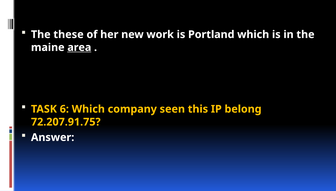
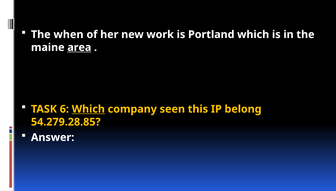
these: these -> when (69, 35)
Which underline: none -> present (88, 109)
72.207.91.75: 72.207.91.75 -> 54.279.28.85 (66, 122)
